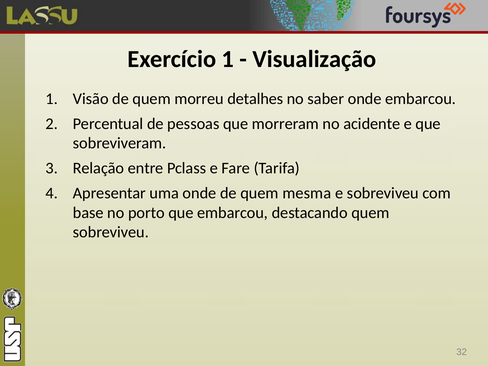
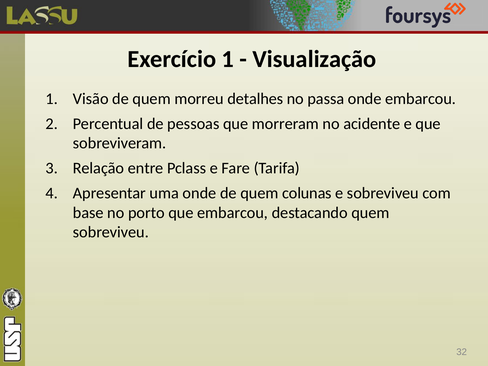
saber: saber -> passa (326, 99)
mesma: mesma -> colunas (307, 193)
